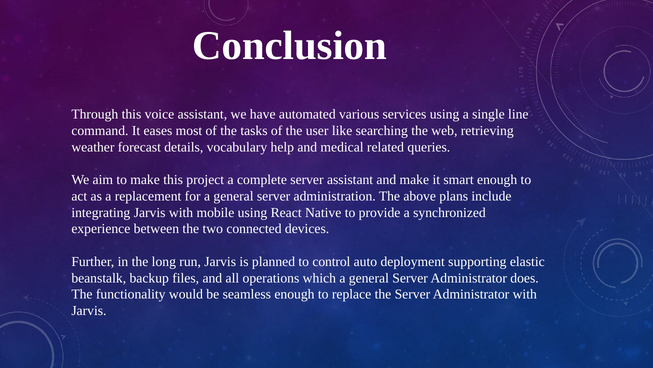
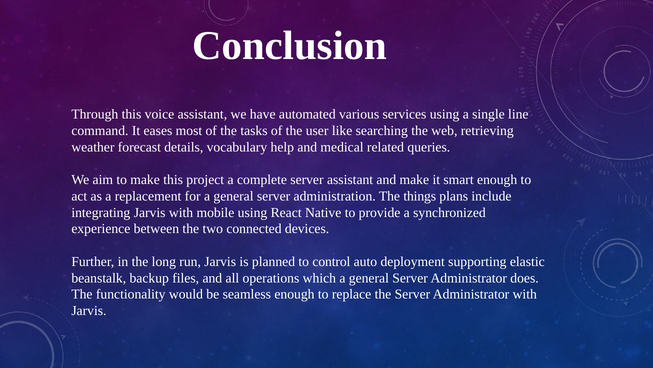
above: above -> things (420, 196)
